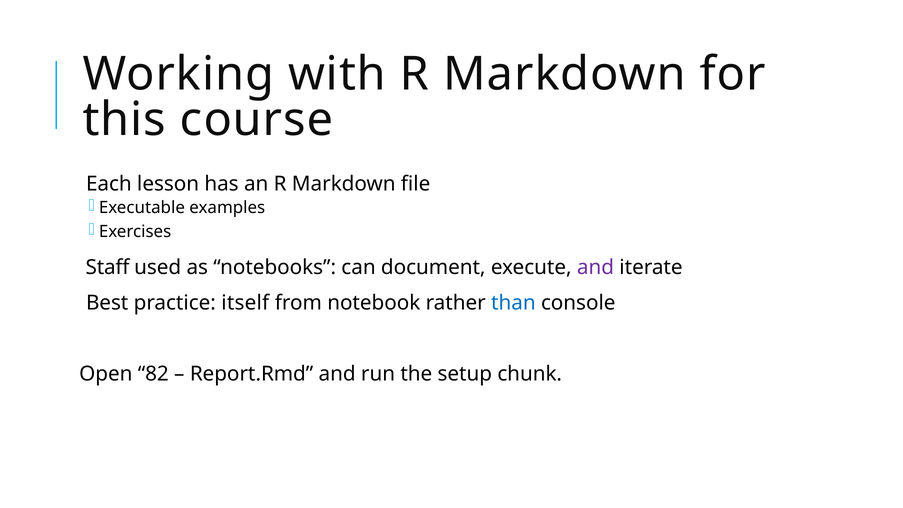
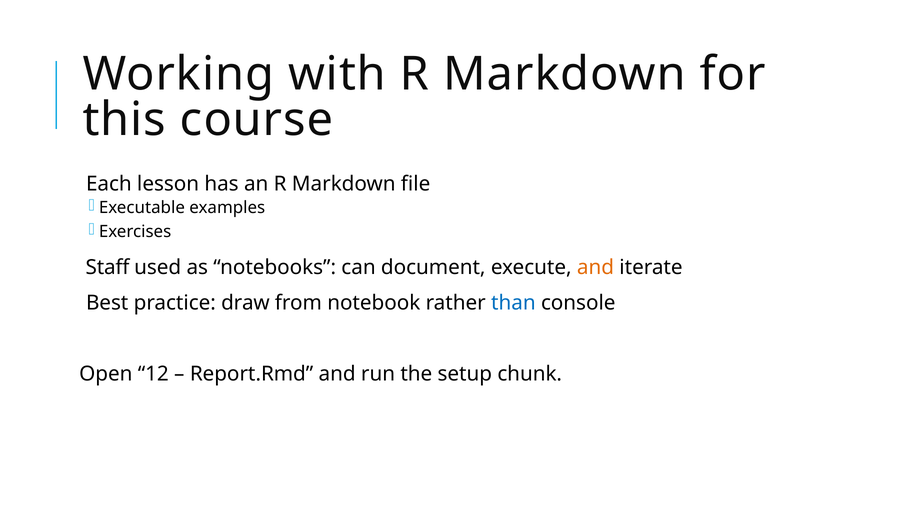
and colour: purple -> orange (596, 267)
itself: itself -> draw (245, 303)
82: 82 -> 12 (153, 374)
